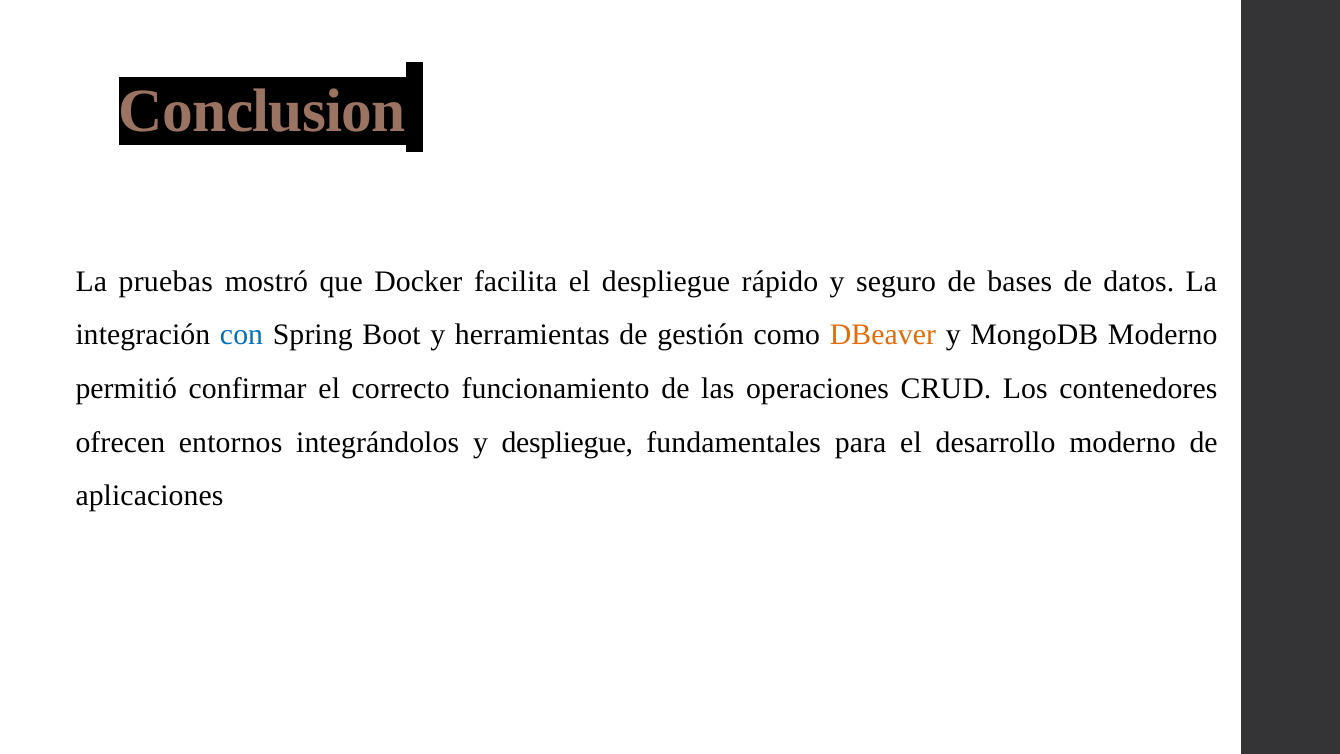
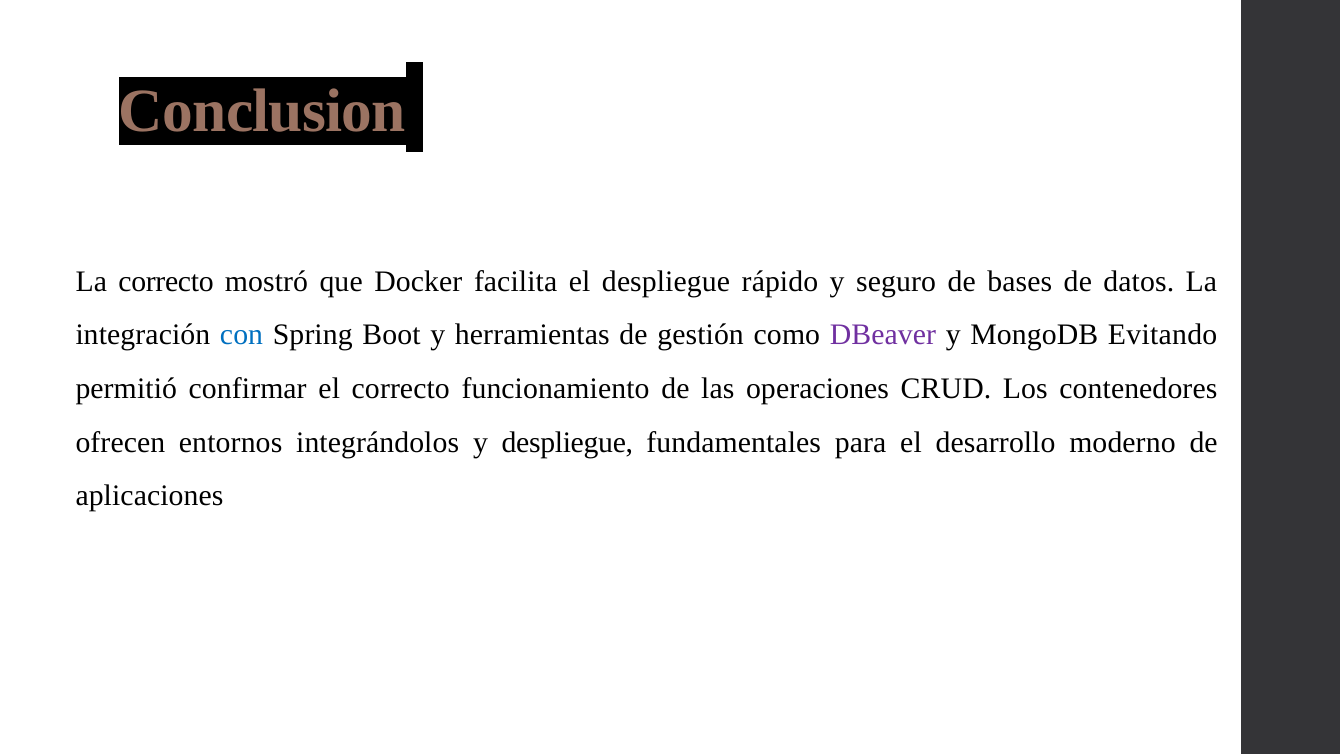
La pruebas: pruebas -> correcto (166, 281)
DBeaver colour: orange -> purple (883, 335)
MongoDB Moderno: Moderno -> Evitando (1163, 335)
